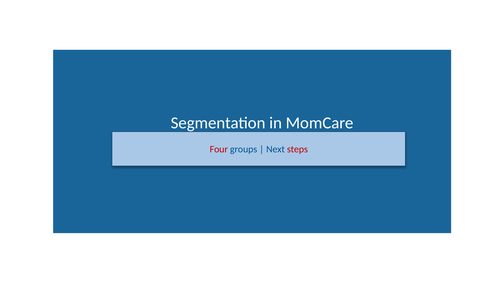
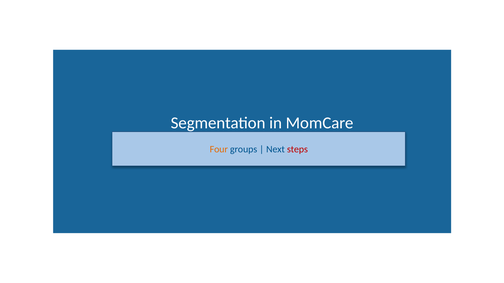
Four colour: red -> orange (219, 150)
